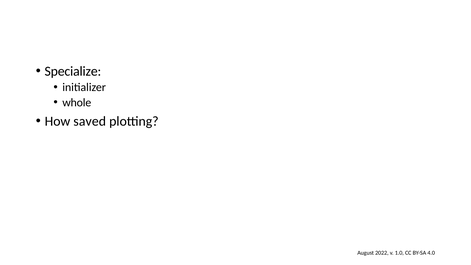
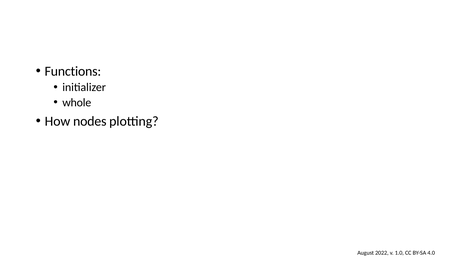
Specialize: Specialize -> Functions (73, 71)
saved: saved -> nodes (90, 121)
